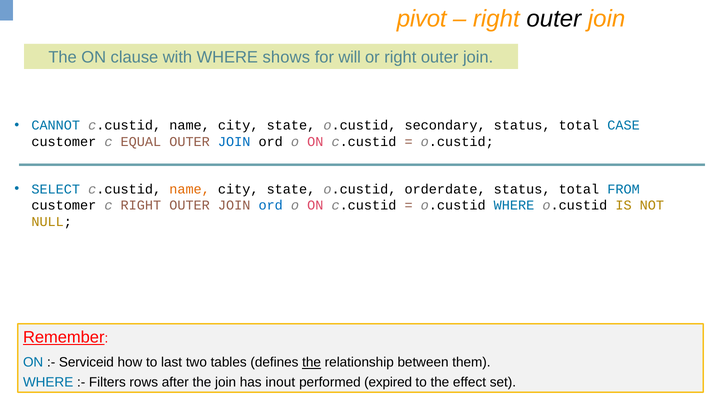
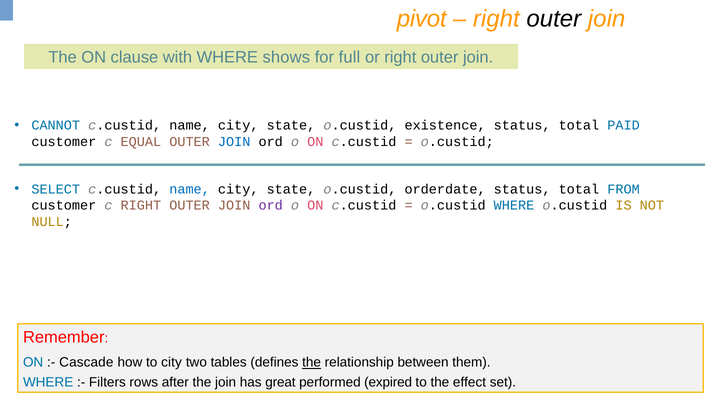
will: will -> full (349, 57)
secondary: secondary -> existence (445, 125)
CASE: CASE -> PAID (624, 125)
name colour: orange -> blue (190, 189)
ord colour: blue -> purple (271, 205)
Remember underline: present -> none (64, 337)
Serviceid: Serviceid -> Cascade (86, 362)
to last: last -> city (171, 362)
inout: inout -> great (280, 382)
